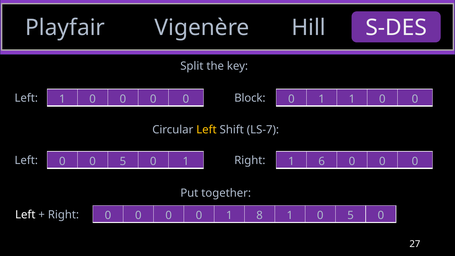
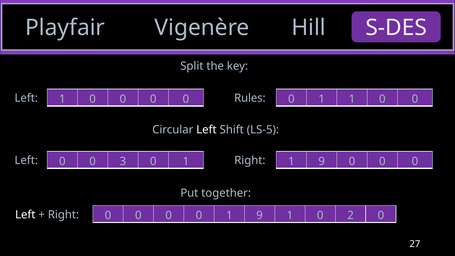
Block: Block -> Rules (250, 98)
Left colour: yellow -> white (206, 130)
LS-7: LS-7 -> LS-5 (263, 130)
Left 1 6: 6 -> 9 (322, 161)
0 0 5: 5 -> 3 (123, 161)
0 1 8: 8 -> 9 (260, 215)
1 0 5: 5 -> 2 (351, 215)
